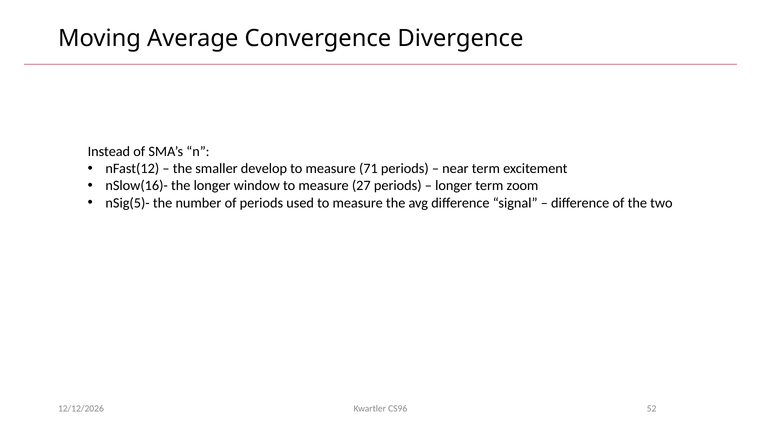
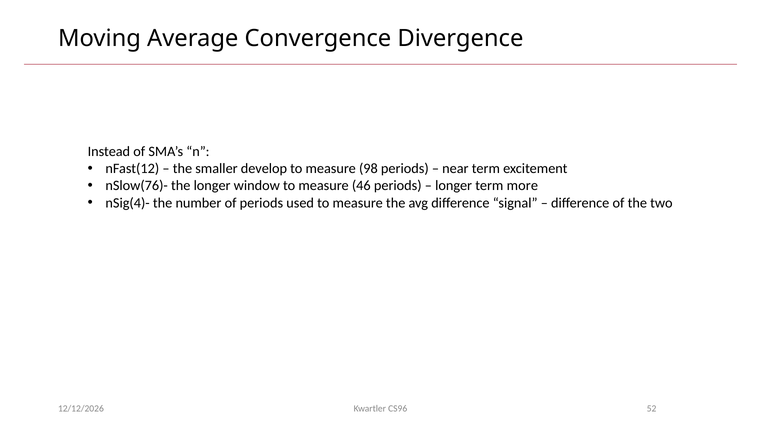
71: 71 -> 98 (368, 169)
nSlow(16)-: nSlow(16)- -> nSlow(76)- (137, 186)
27: 27 -> 46 (361, 186)
zoom: zoom -> more (522, 186)
nSig(5)-: nSig(5)- -> nSig(4)- (128, 203)
